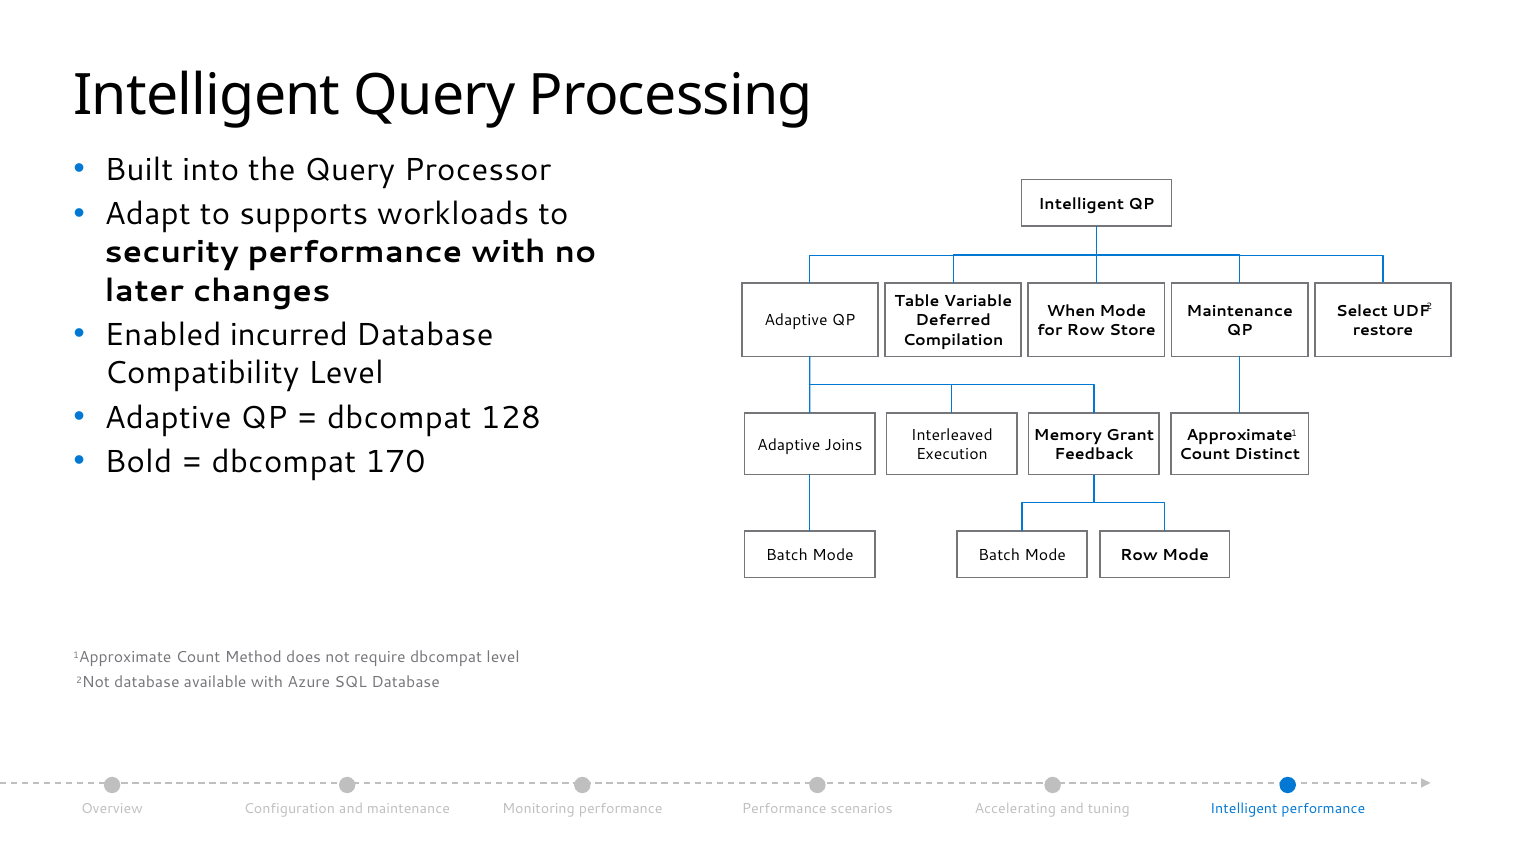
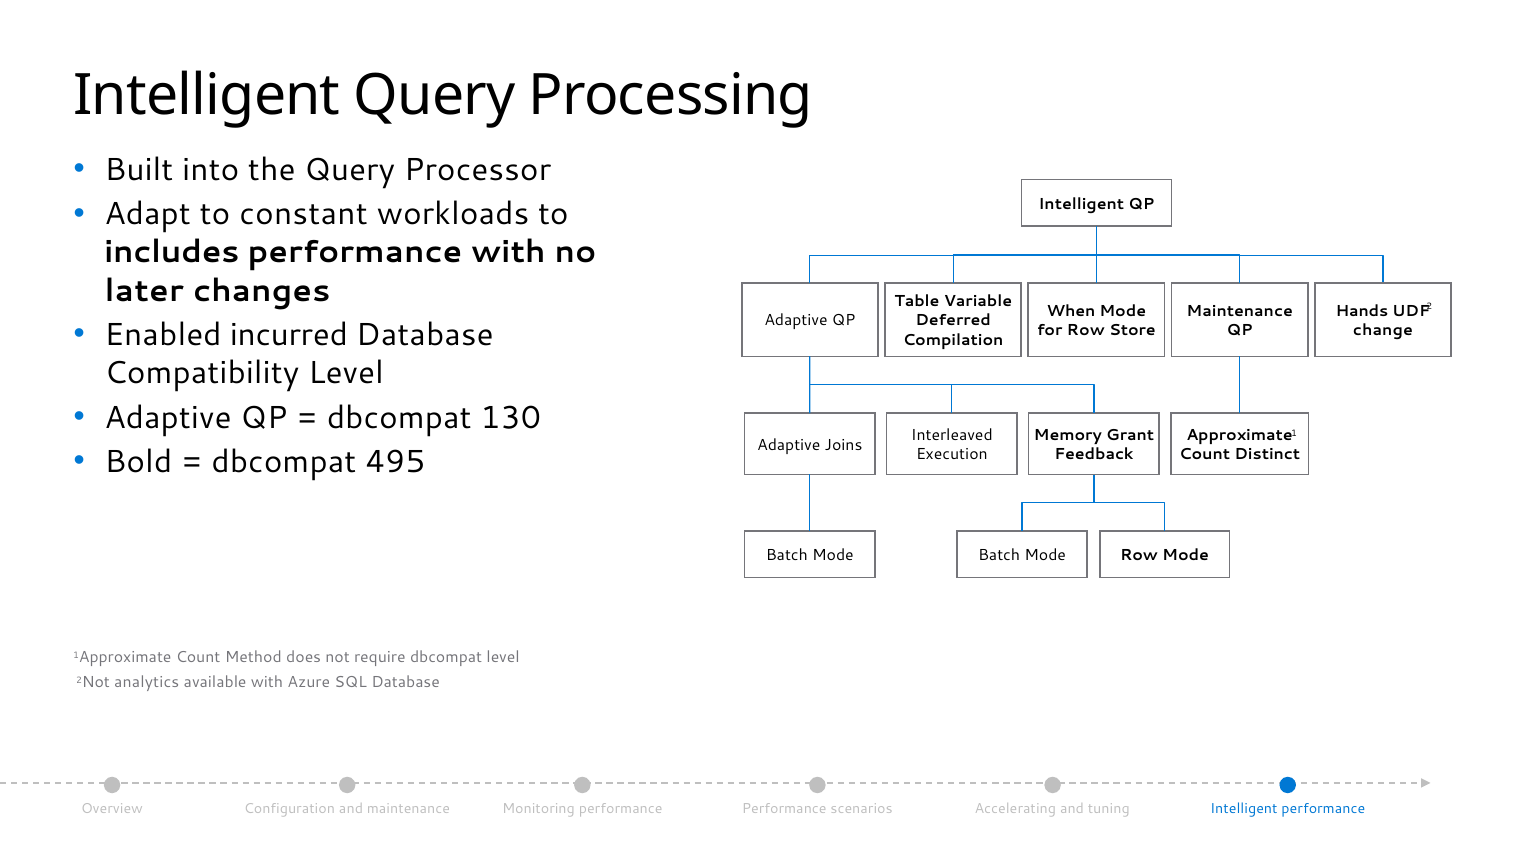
supports: supports -> constant (304, 214)
security: security -> includes (172, 253)
Select: Select -> Hands (1362, 311)
restore: restore -> change (1383, 330)
128: 128 -> 130 (511, 418)
170: 170 -> 495 (395, 462)
2Not database: database -> analytics (147, 683)
